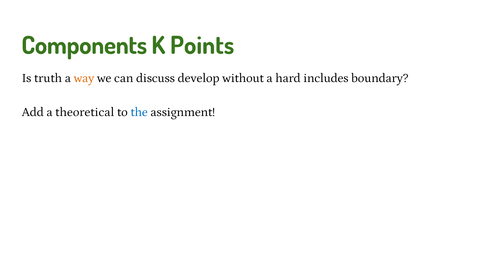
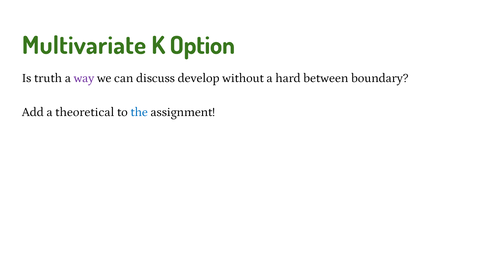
Components: Components -> Multivariate (84, 46)
Points: Points -> Option (202, 46)
way colour: orange -> purple (84, 78)
includes: includes -> between (326, 78)
